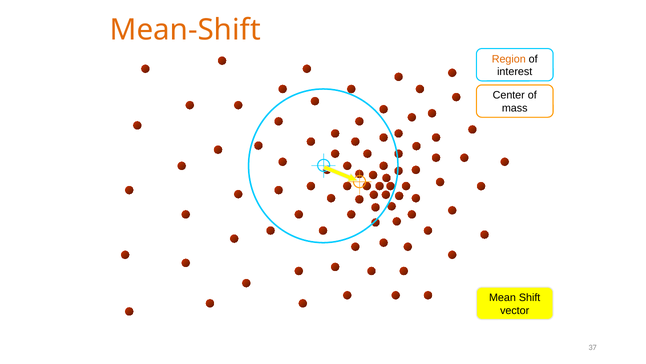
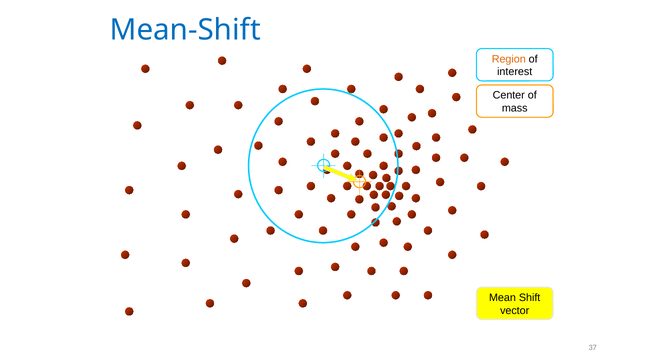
Mean-Shift colour: orange -> blue (185, 30)
